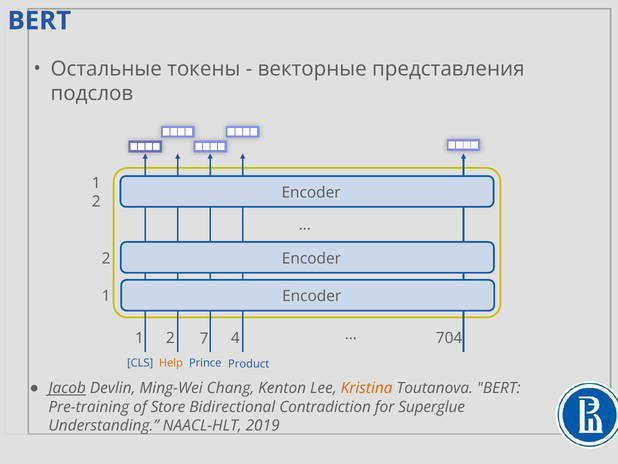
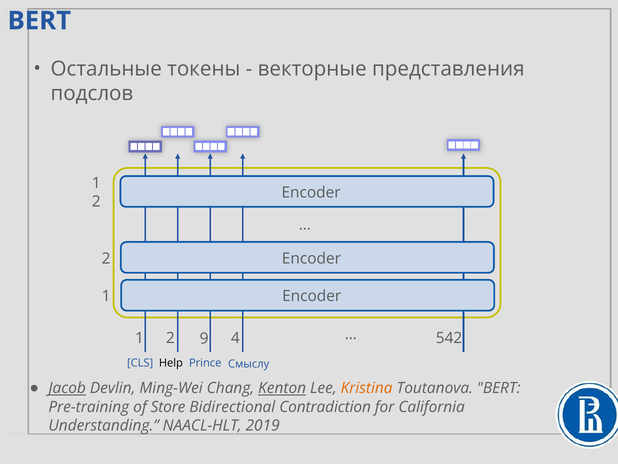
7: 7 -> 9 (204, 338)
704: 704 -> 542 (449, 338)
Help colour: orange -> black (171, 363)
Product: Product -> Смыслу (249, 364)
Kenton underline: none -> present (282, 388)
Superglue: Superglue -> California (432, 407)
